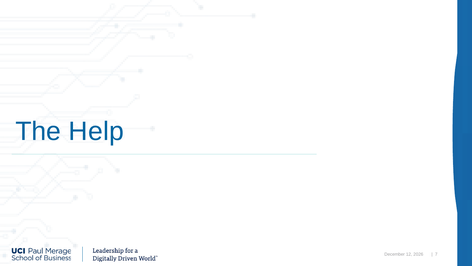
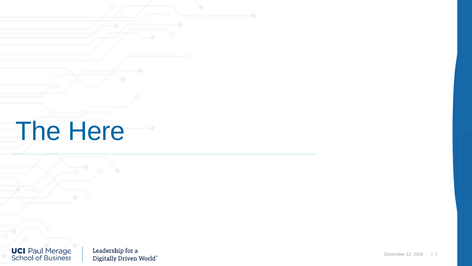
Help: Help -> Here (97, 131)
